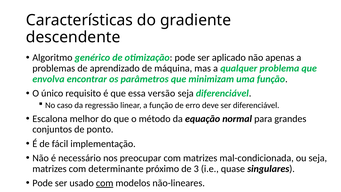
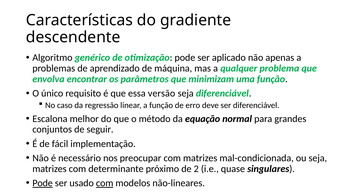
ponto: ponto -> seguir (100, 129)
3: 3 -> 2 (196, 169)
Pode underline: none -> present (43, 183)
